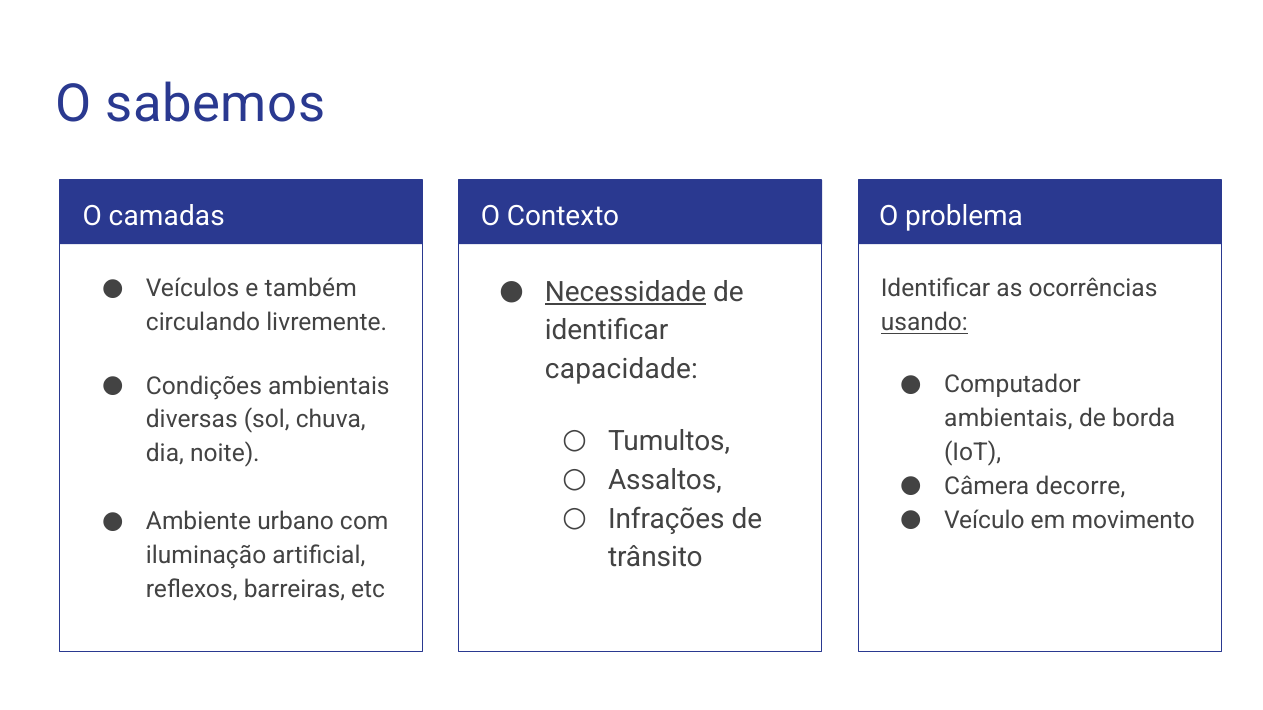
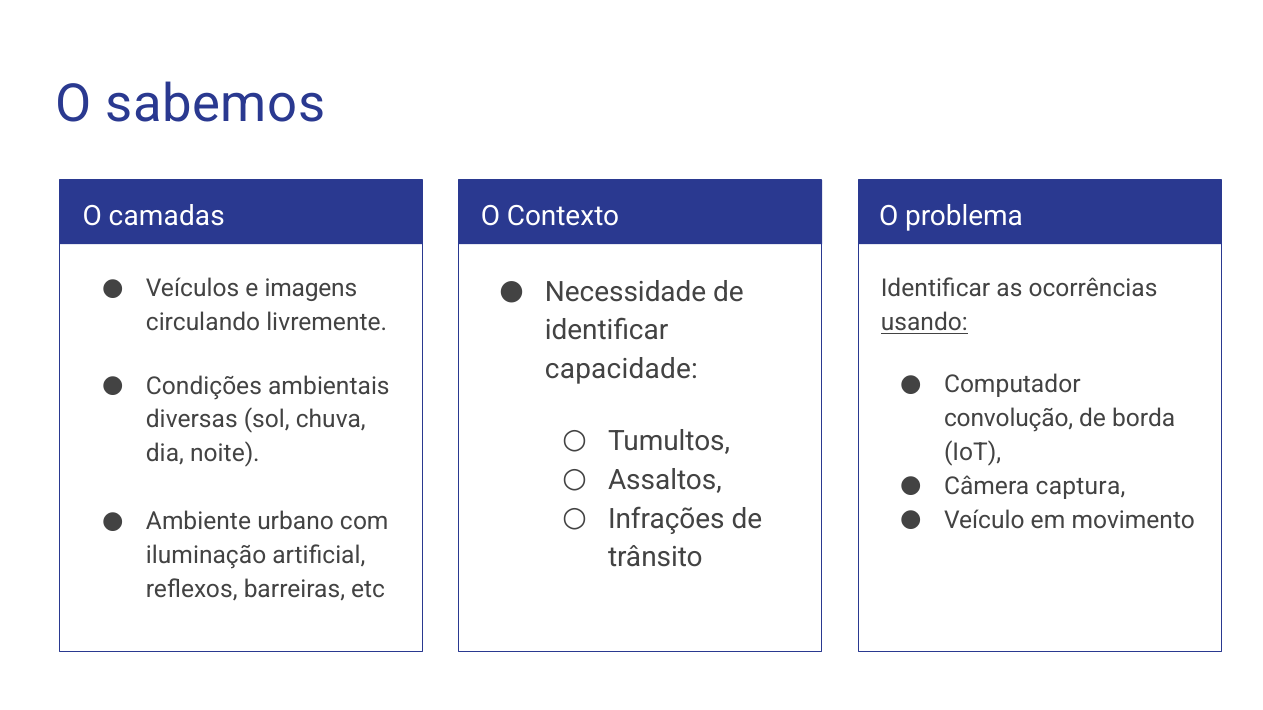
também: também -> imagens (311, 289)
Necessidade underline: present -> none (626, 292)
ambientais: ambientais -> convolução (1009, 419)
decorre: decorre -> captura (1081, 486)
